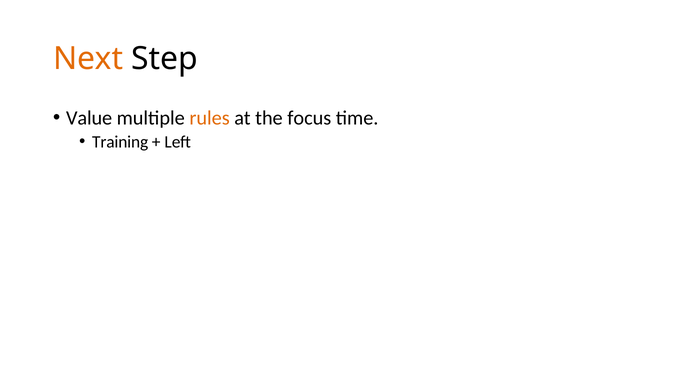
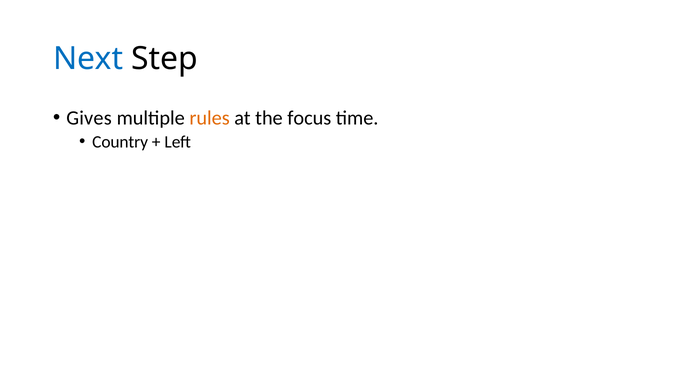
Next colour: orange -> blue (88, 58)
Value: Value -> Gives (89, 118)
Training: Training -> Country (120, 142)
